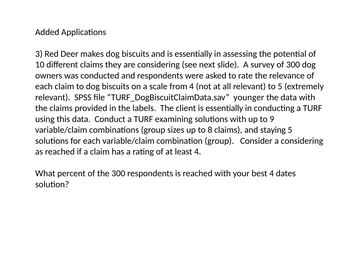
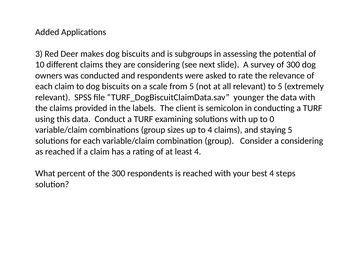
and is essentially: essentially -> subgroups (193, 54)
from 4: 4 -> 5 (192, 86)
client is essentially: essentially -> semicolon (224, 108)
9: 9 -> 0 (272, 119)
to 8: 8 -> 4 (210, 130)
dates: dates -> steps (286, 173)
